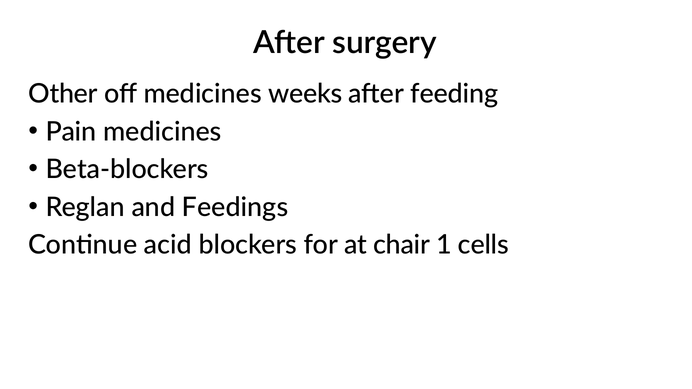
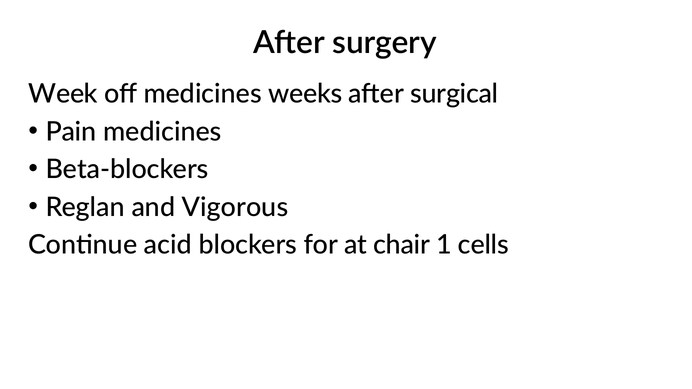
Other: Other -> Week (63, 94)
feeding: feeding -> surgical (454, 94)
Feedings: Feedings -> Vigorous (235, 207)
